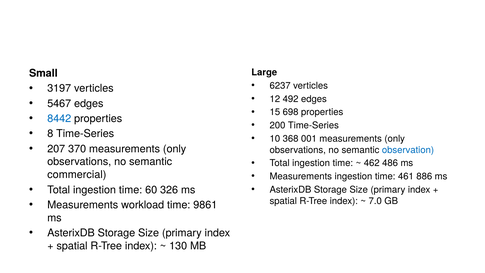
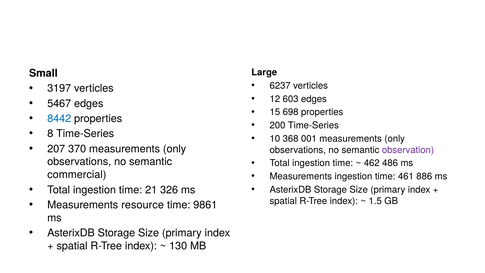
492: 492 -> 603 (291, 99)
observation colour: blue -> purple (408, 150)
60: 60 -> 21 (151, 190)
7.0: 7.0 -> 1.5 (375, 201)
workload: workload -> resource (143, 205)
